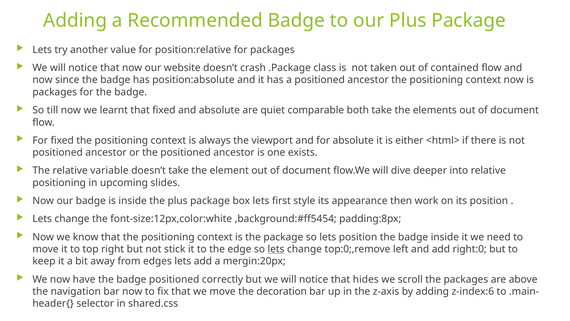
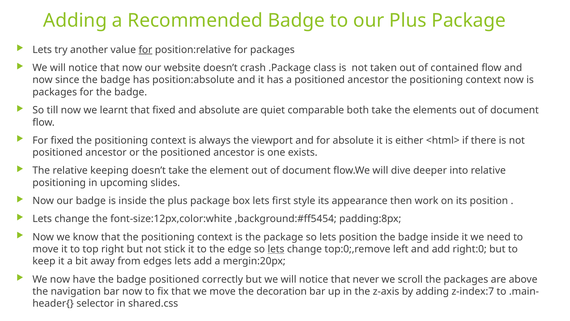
for underline: none -> present (145, 50)
variable: variable -> keeping (109, 170)
hides: hides -> never (366, 279)
z-index:6: z-index:6 -> z-index:7 (473, 291)
